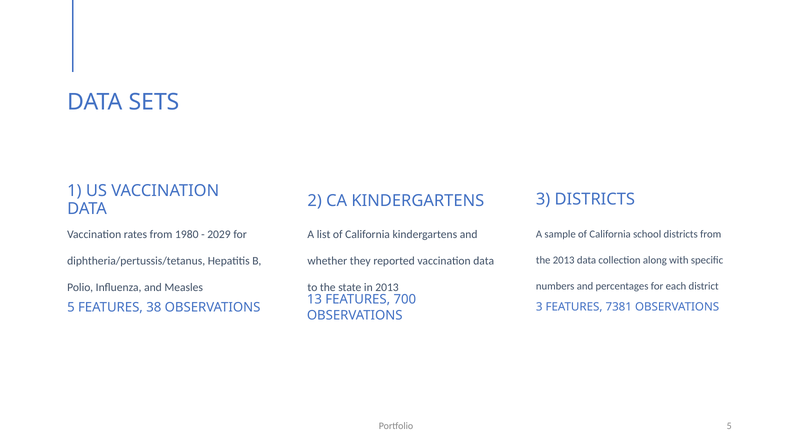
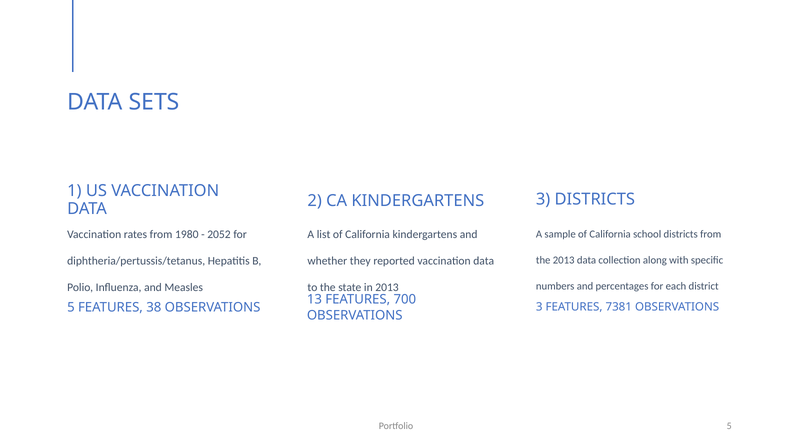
2029: 2029 -> 2052 (219, 234)
